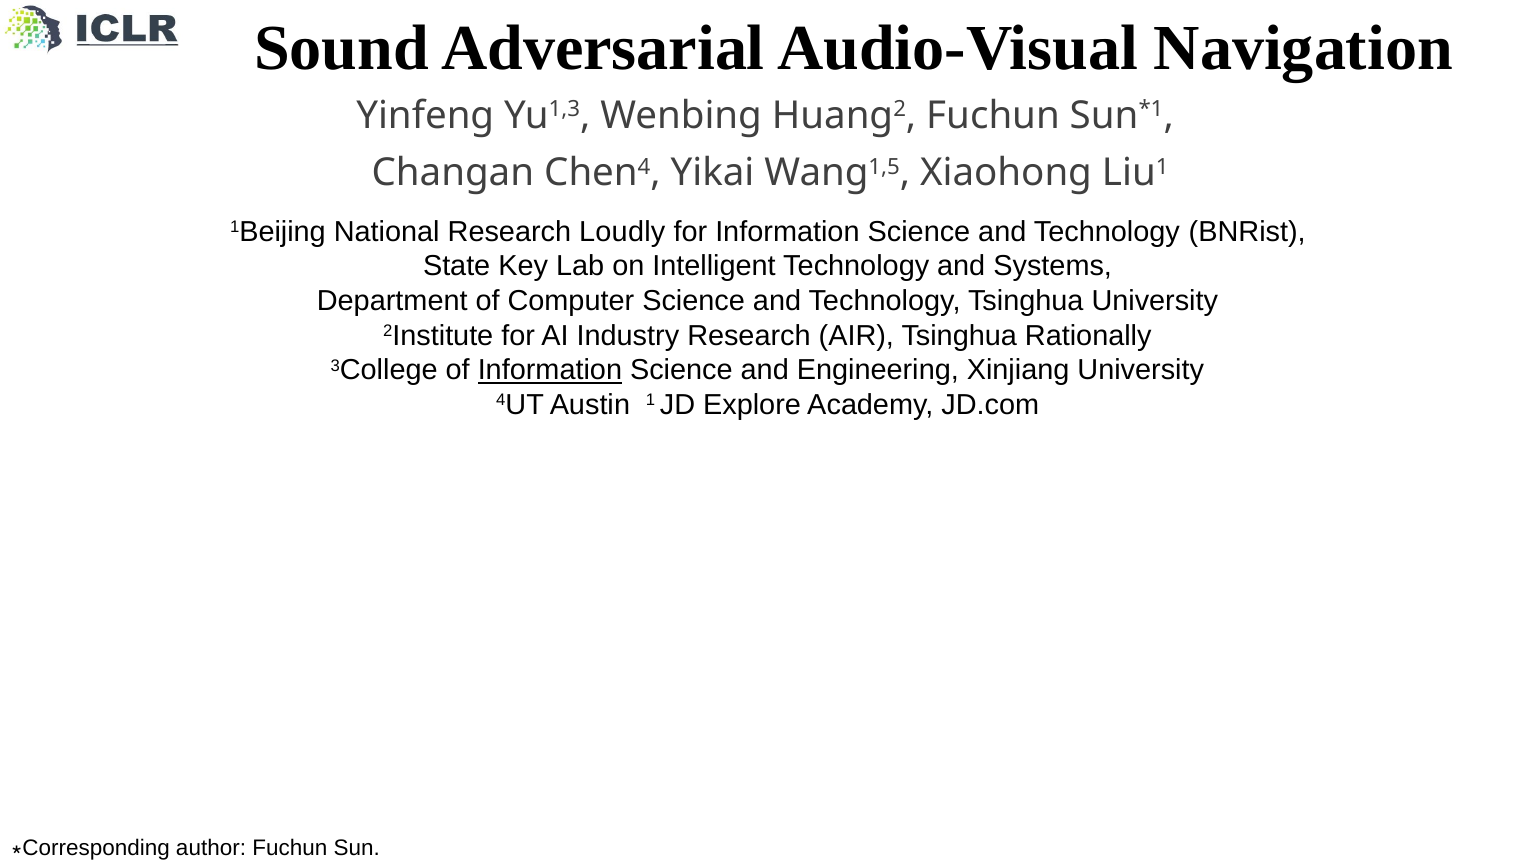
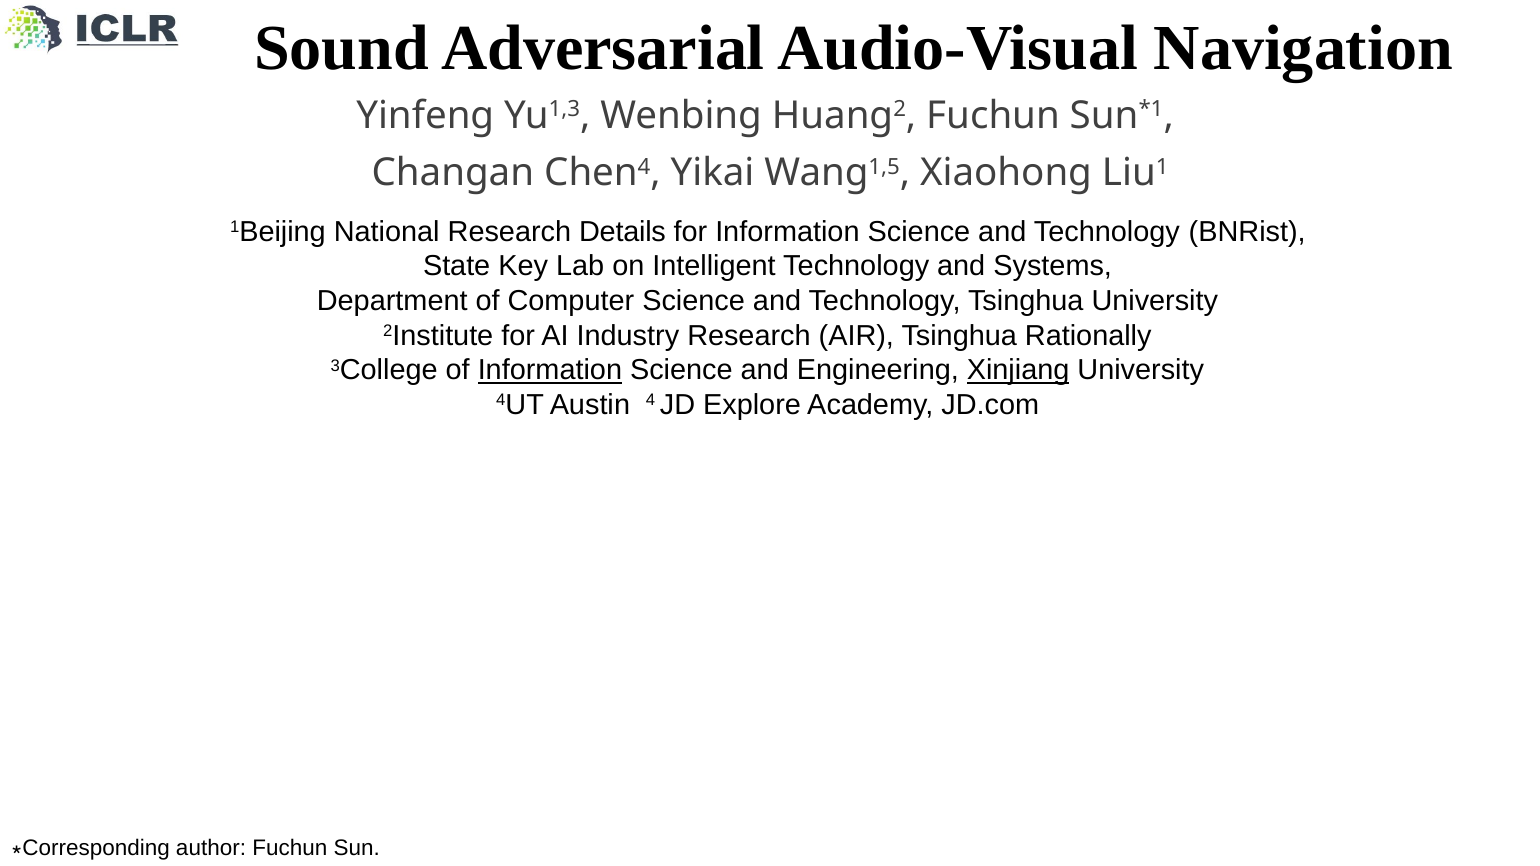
Loudly: Loudly -> Details (623, 232)
Xinjiang underline: none -> present (1018, 370)
1: 1 -> 4 (651, 400)
